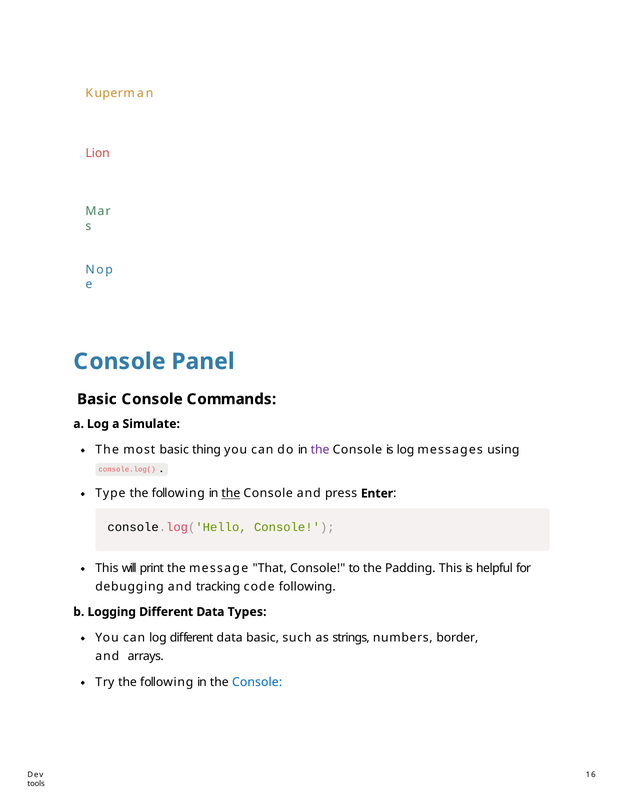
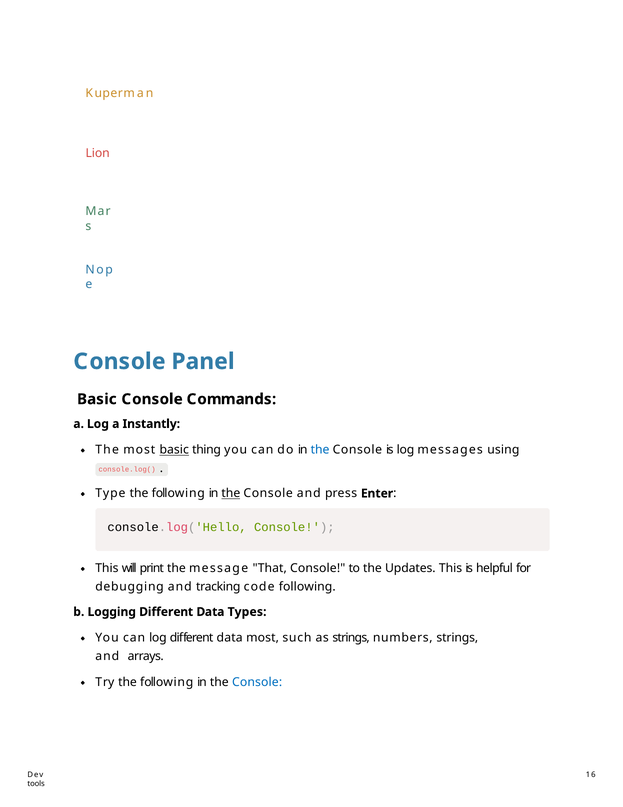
Simulate: Simulate -> Instantly (151, 423)
basic underline: none -> present (174, 449)
the colour: purple -> blue (320, 449)
Padding: Padding -> Updates (410, 568)
data basic: basic -> most (263, 637)
numbers border: border -> strings (457, 637)
